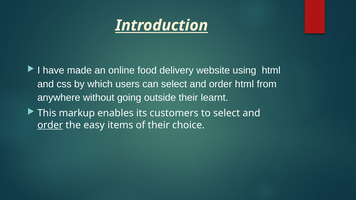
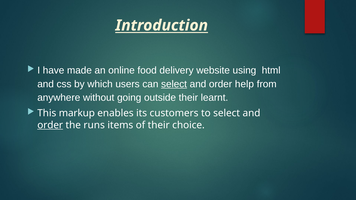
select underline: none -> present (174, 84)
order html: html -> help (244, 84)
easy: easy -> runs (94, 125)
